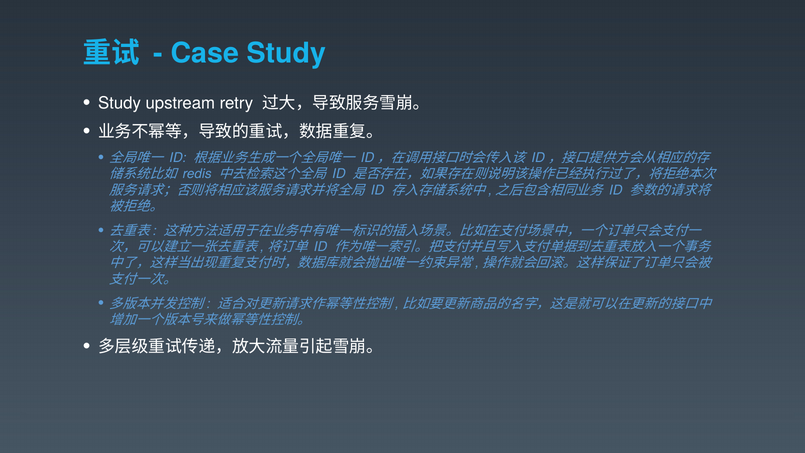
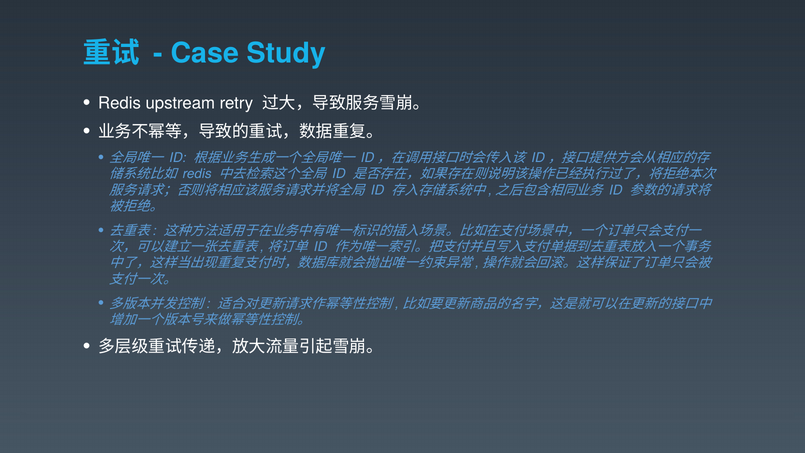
Study: Study -> Redis (119, 103)
